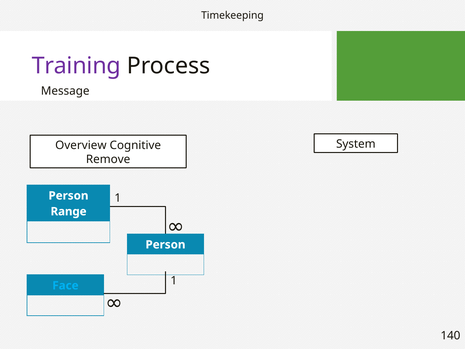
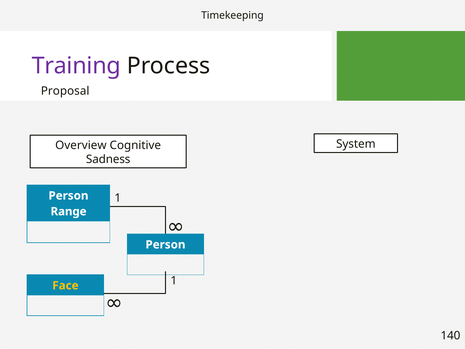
Message: Message -> Proposal (65, 91)
Remove: Remove -> Sadness (108, 159)
Face colour: light blue -> yellow (65, 285)
